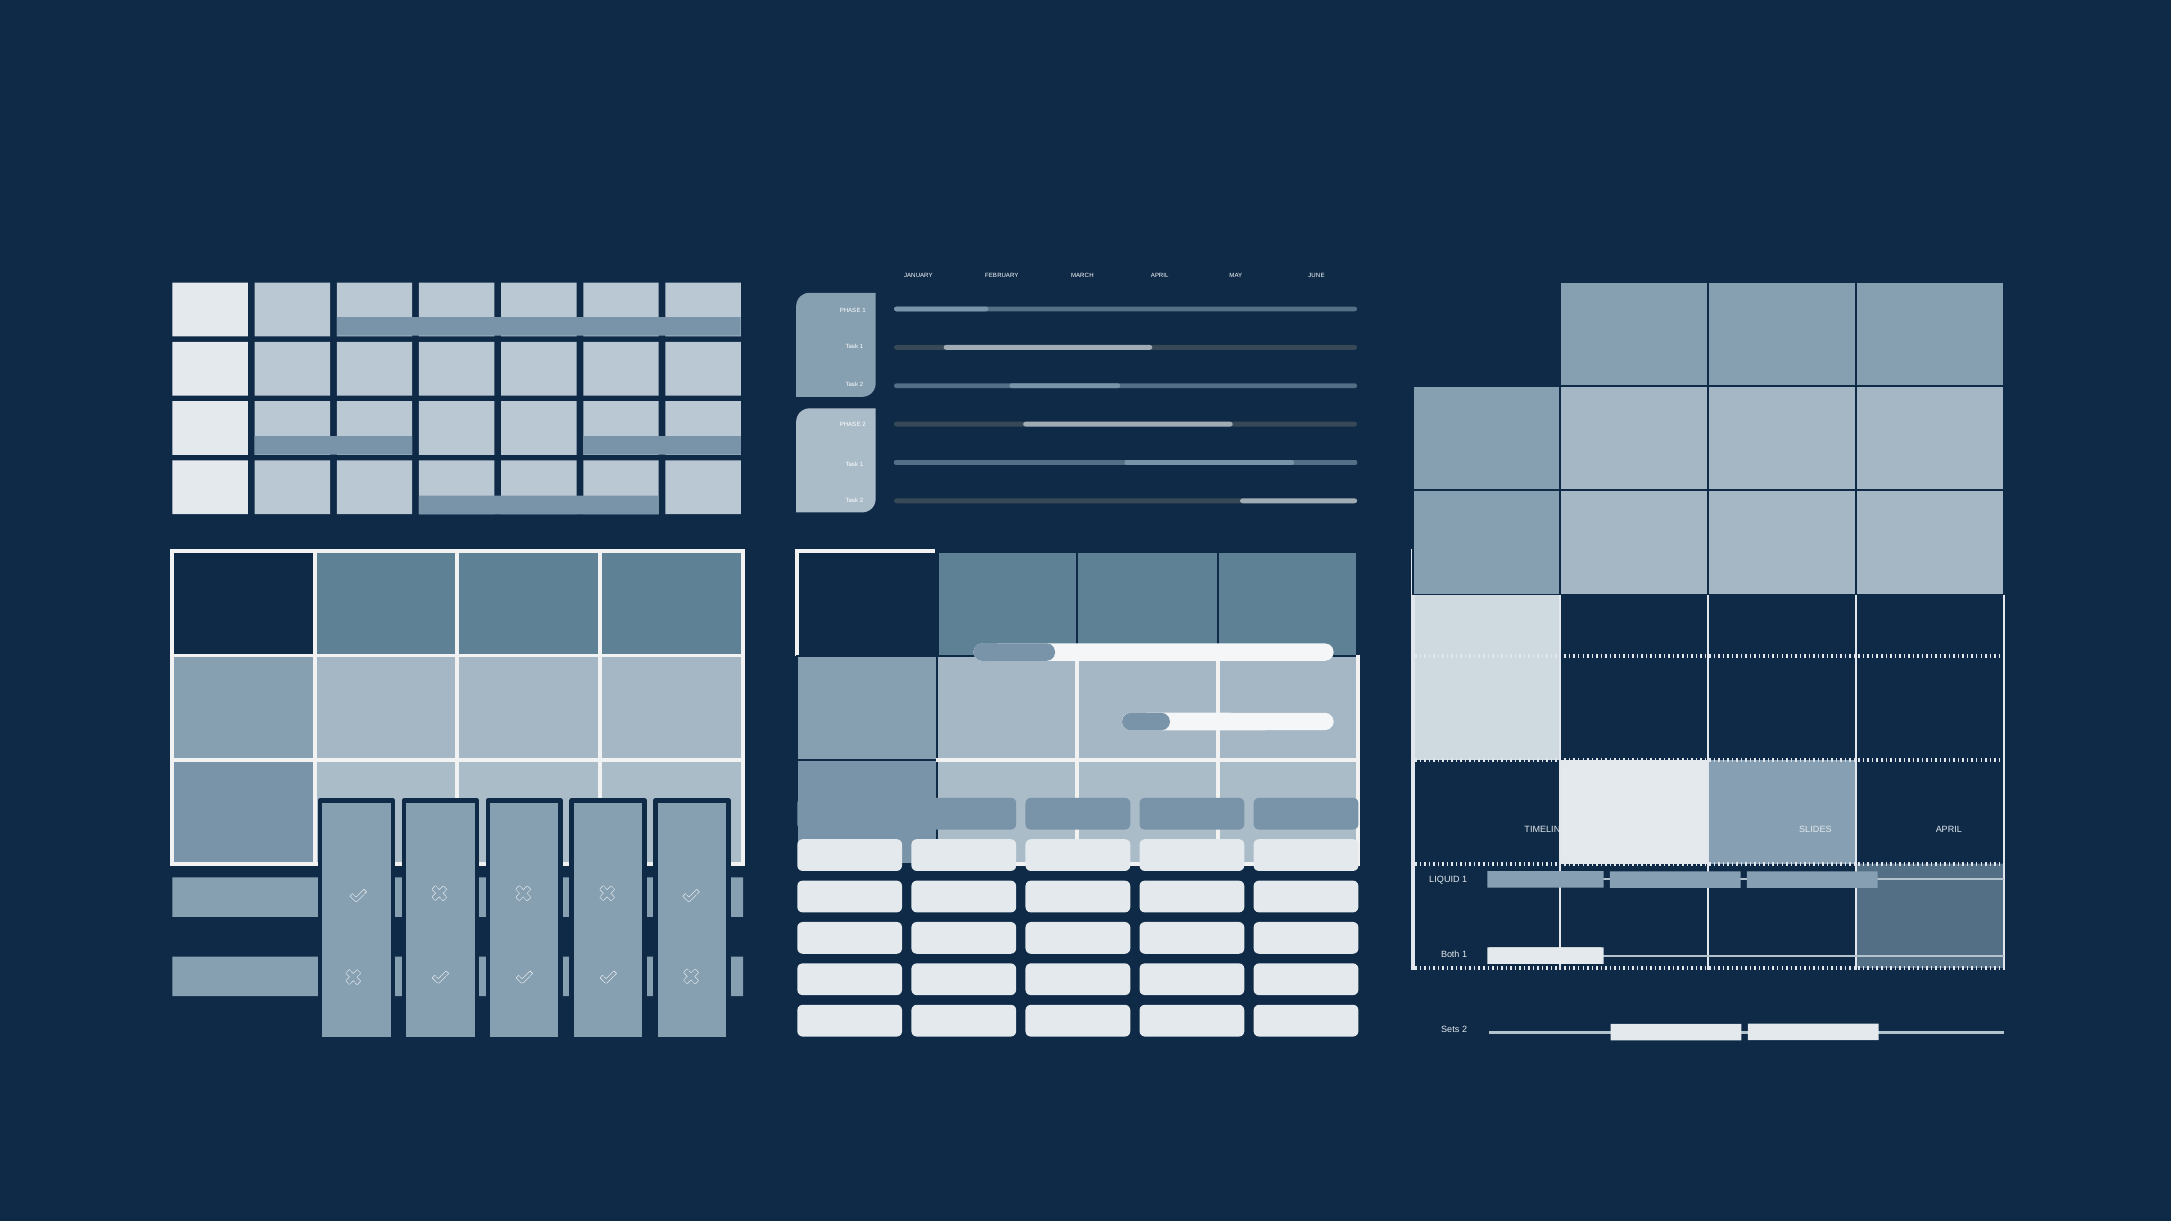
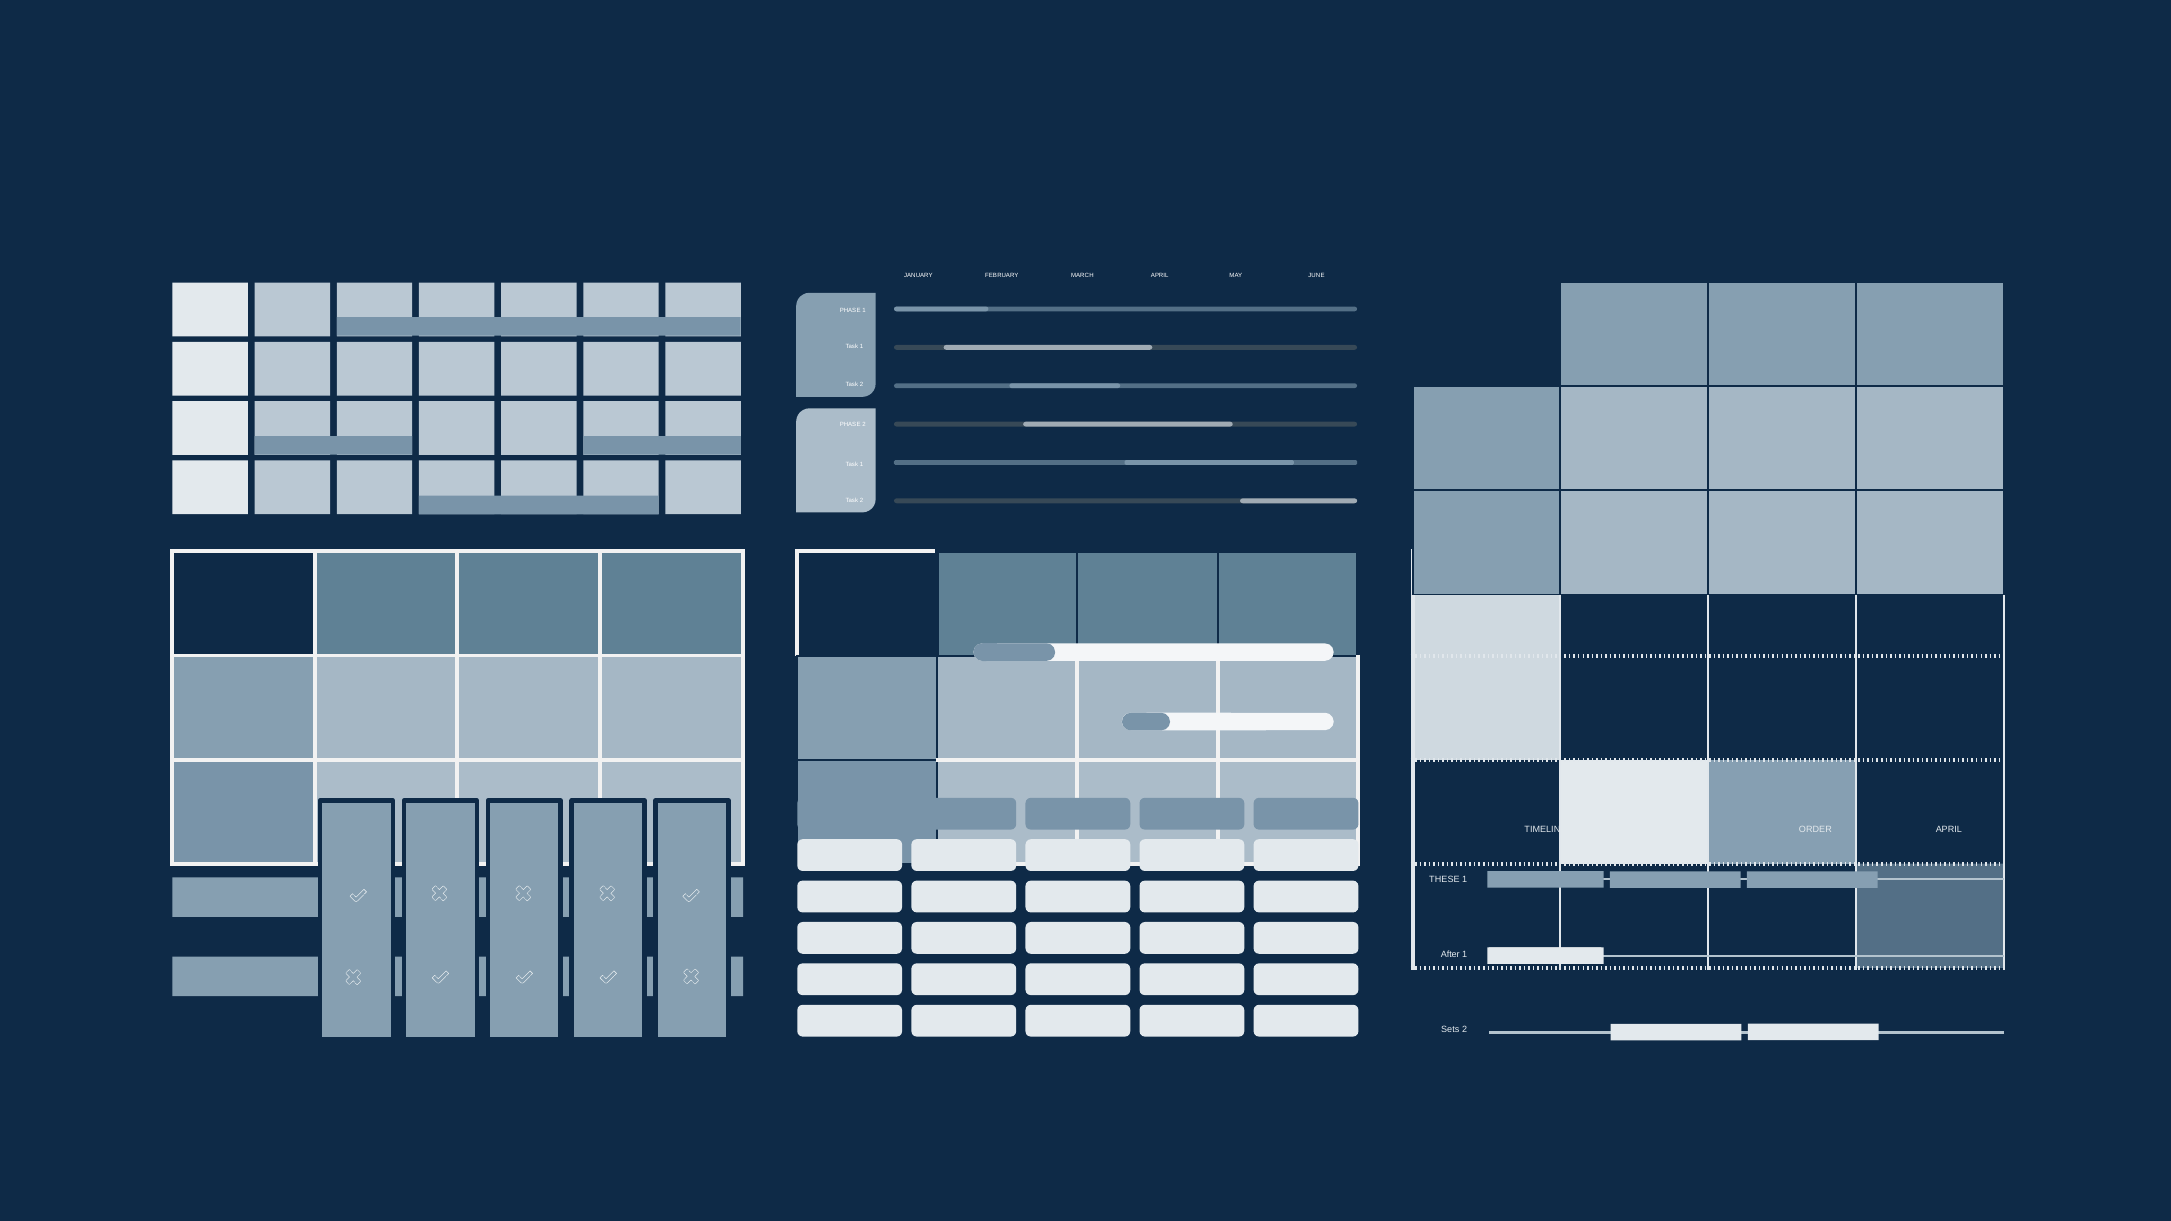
SLIDES: SLIDES -> ORDER (1815, 830)
LIQUID: LIQUID -> THESE (1444, 880)
Both: Both -> After (1450, 955)
